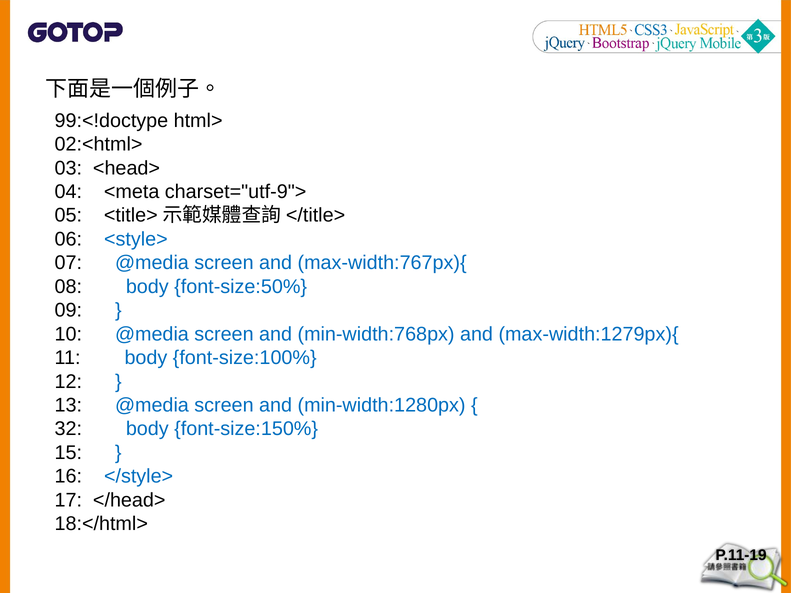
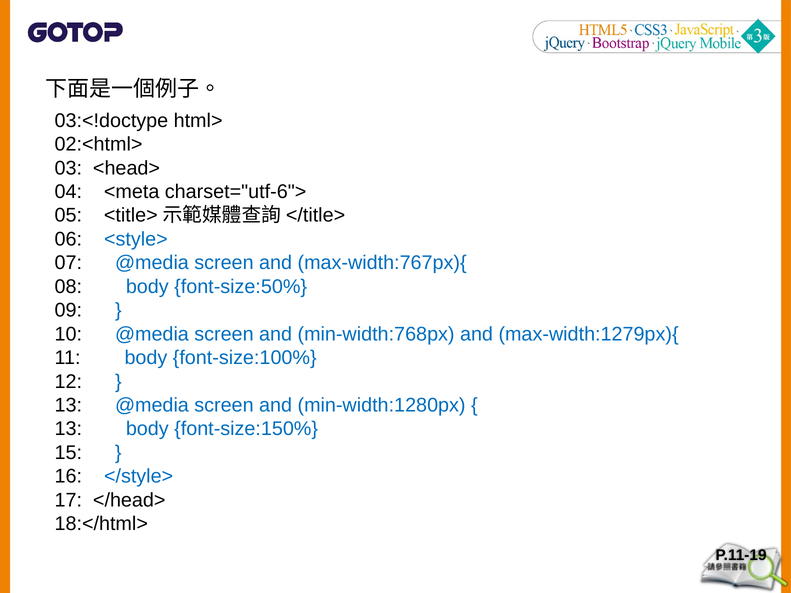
99:<!doctype: 99:<!doctype -> 03:<!doctype (111, 121)
charset="utf-9">: charset="utf-9"> -> charset="utf-6"> (236, 192)
32: 32 -> 13 (68, 429)
